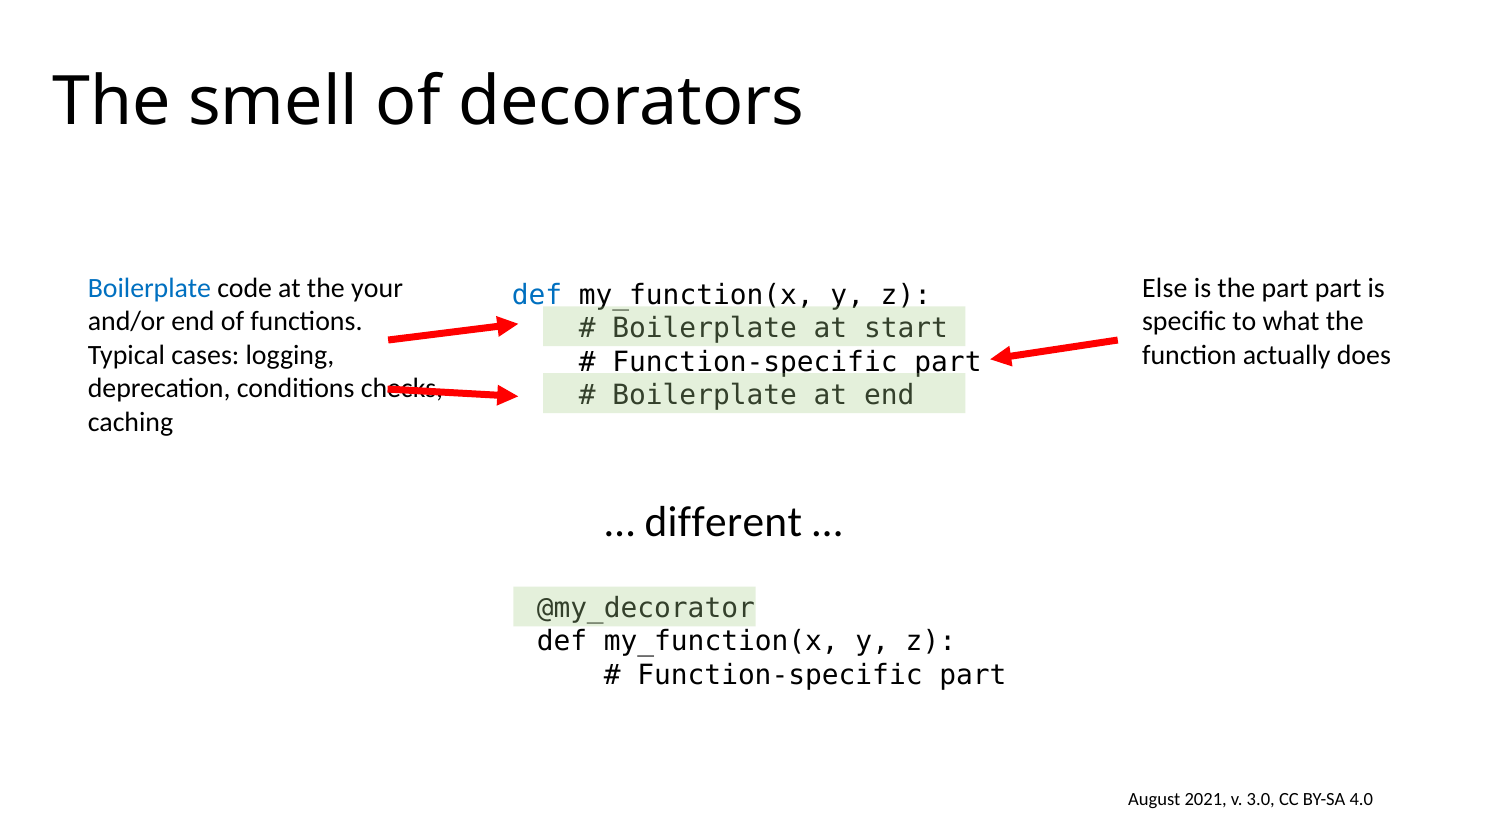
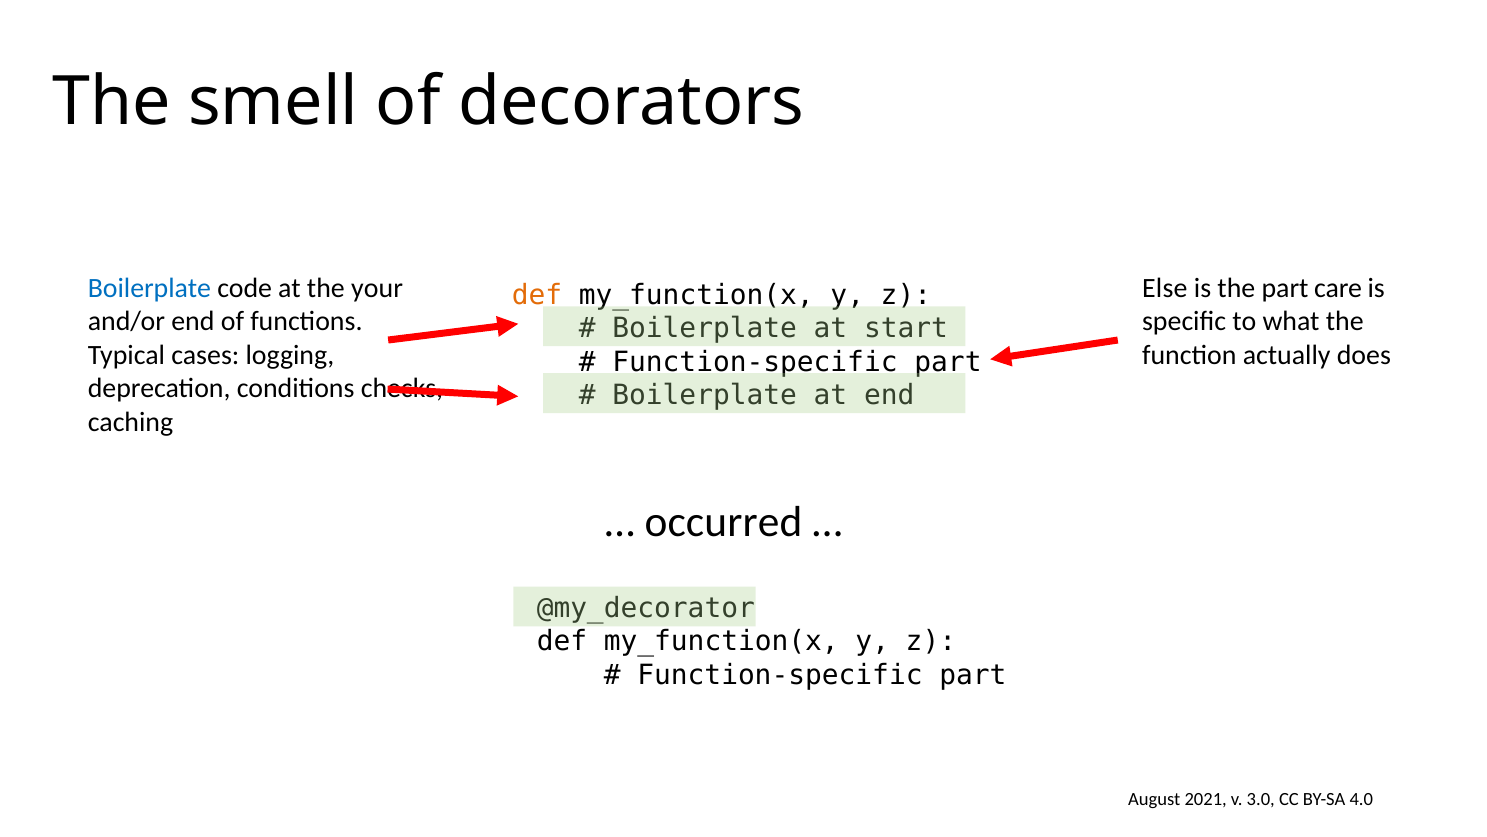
part part: part -> care (1338, 288)
def colour: blue -> orange (537, 295)
different: different -> occurred (723, 521)
